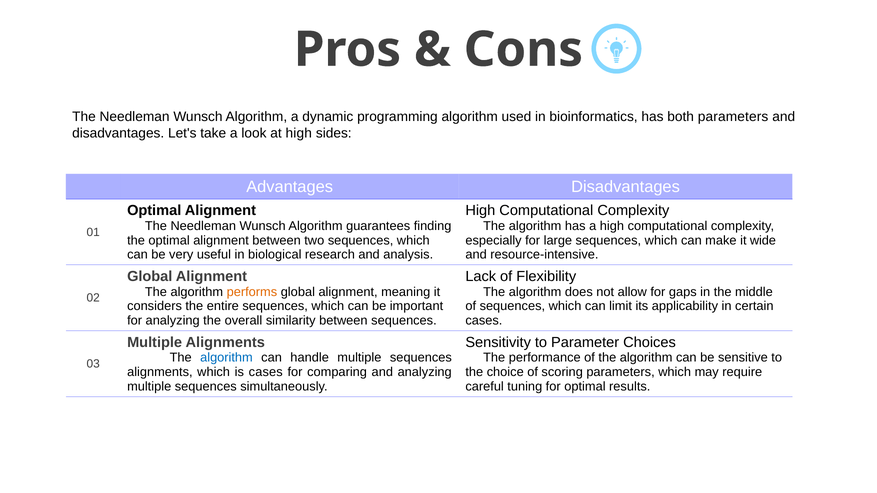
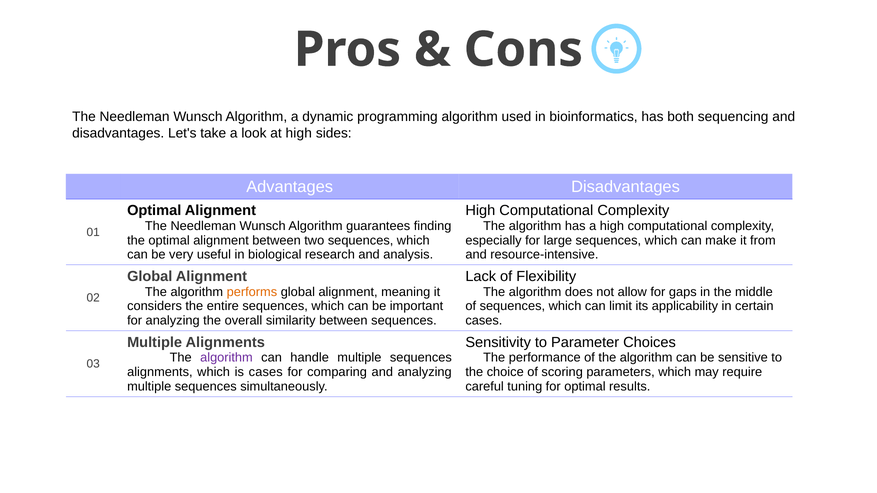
both parameters: parameters -> sequencing (733, 117)
wide: wide -> from (763, 240)
algorithm colour: blue -> purple (226, 358)
